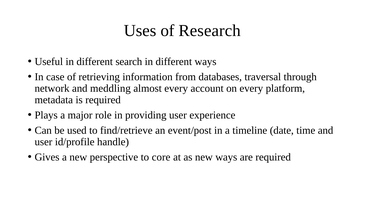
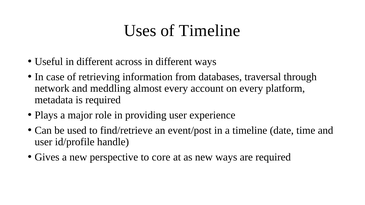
of Research: Research -> Timeline (210, 31)
search: search -> across (129, 62)
